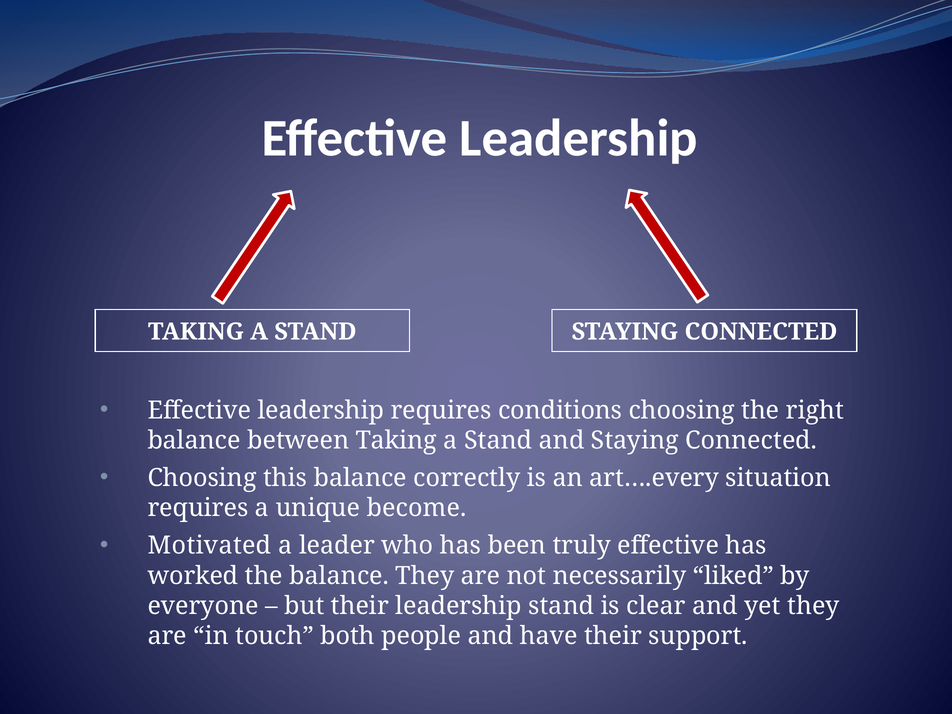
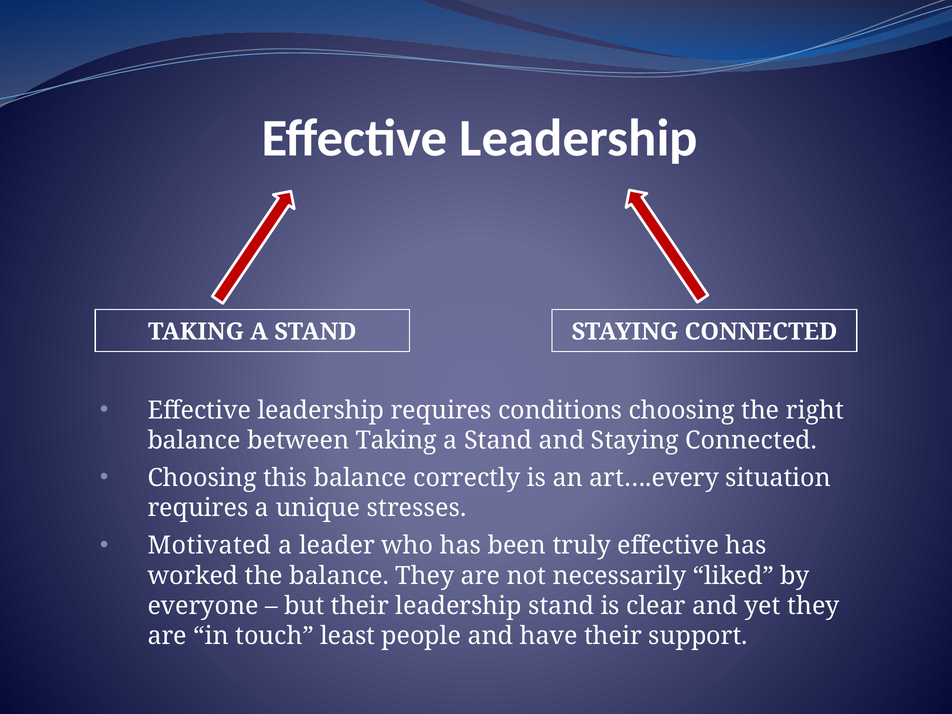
become: become -> stresses (417, 508)
both: both -> least (348, 636)
